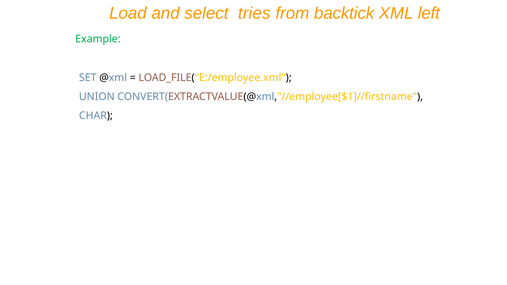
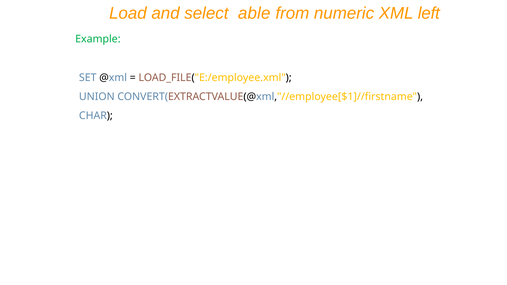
tries: tries -> able (254, 13)
backtick: backtick -> numeric (344, 13)
